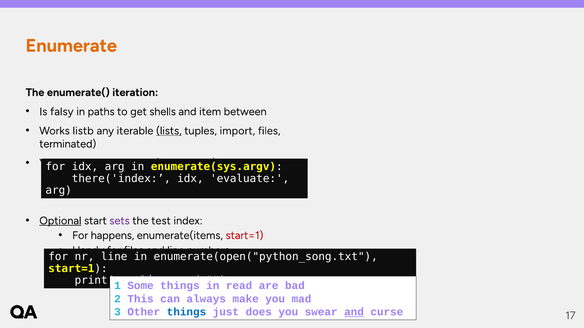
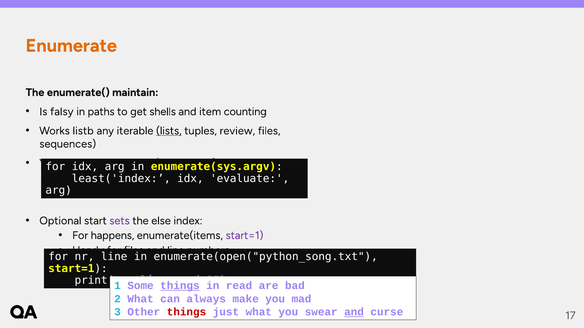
enumerate( iteration: iteration -> maintain (135, 93)
between: between -> counting (245, 112)
import: import -> review (237, 131)
terminated: terminated -> sequences (68, 144)
there('index: there('index -> least('index (121, 179)
Optional underline: present -> none (60, 221)
test: test -> else (161, 221)
start=1 colour: red -> purple (245, 236)
things underline: none -> present (180, 286)
2 This: This -> What (141, 299)
things colour: blue -> red (186, 312)
just does: does -> what (259, 312)
